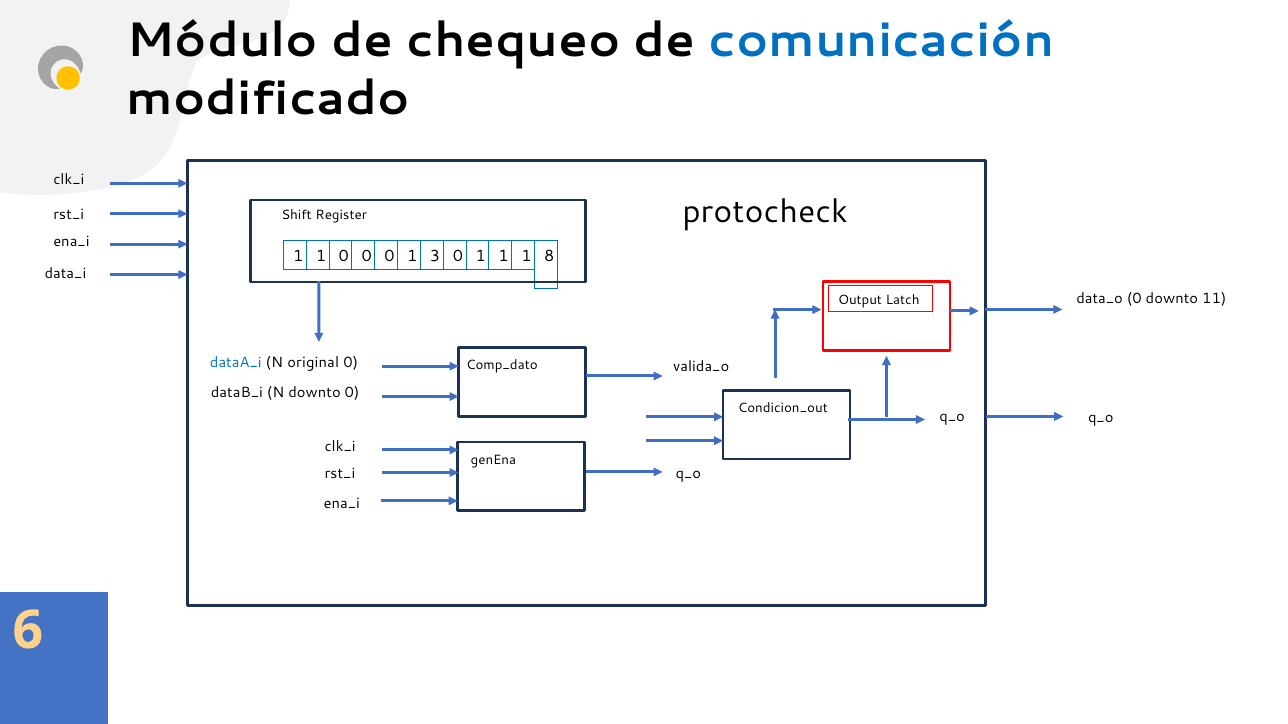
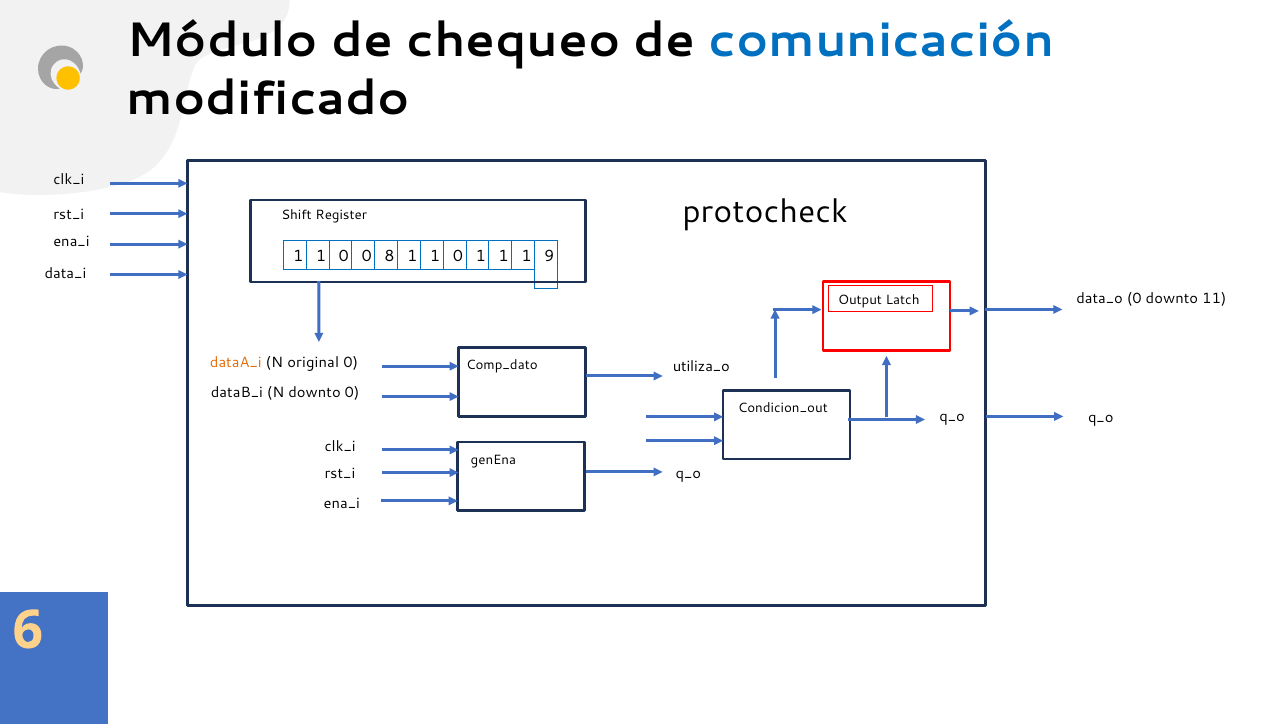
0 0 0: 0 -> 8 (389, 256)
3: 3 -> 1 (435, 256)
8: 8 -> 9 (549, 256)
dataA_i colour: blue -> orange (236, 363)
valida_o: valida_o -> utiliza_o (701, 367)
